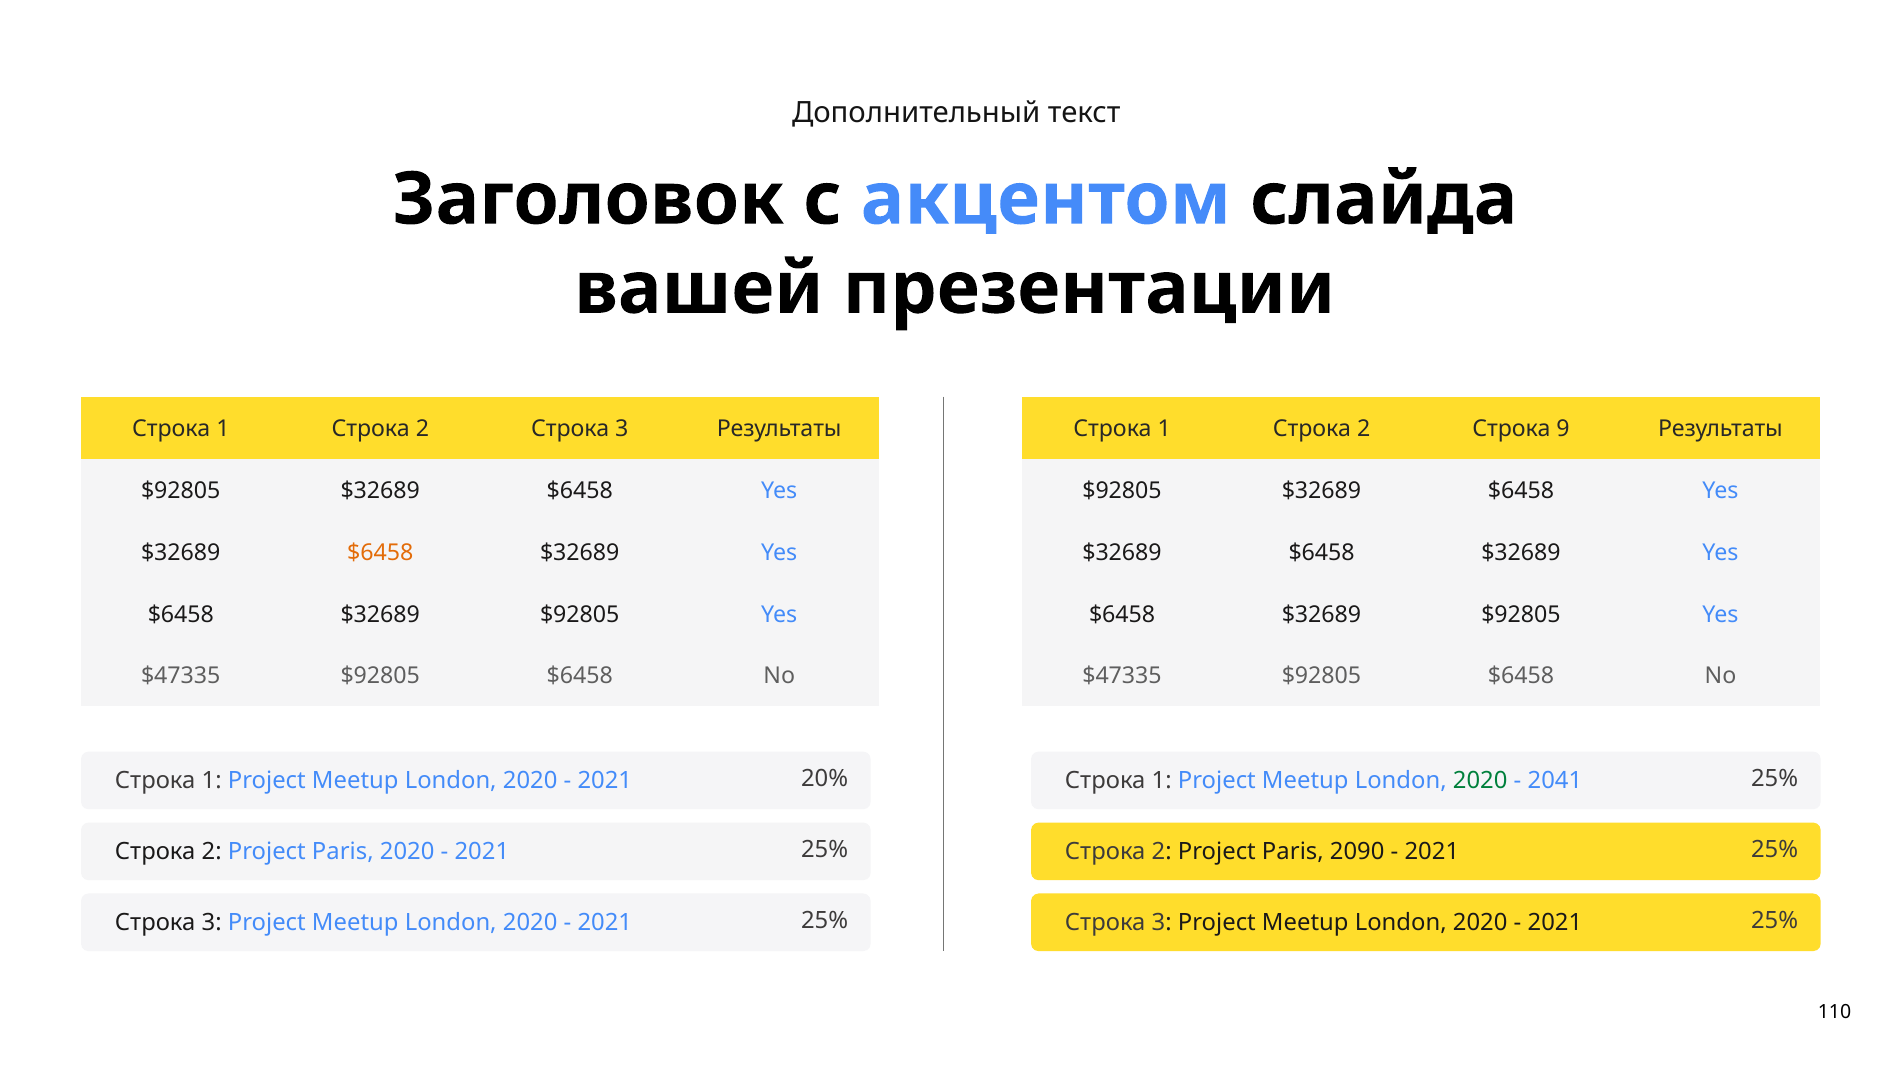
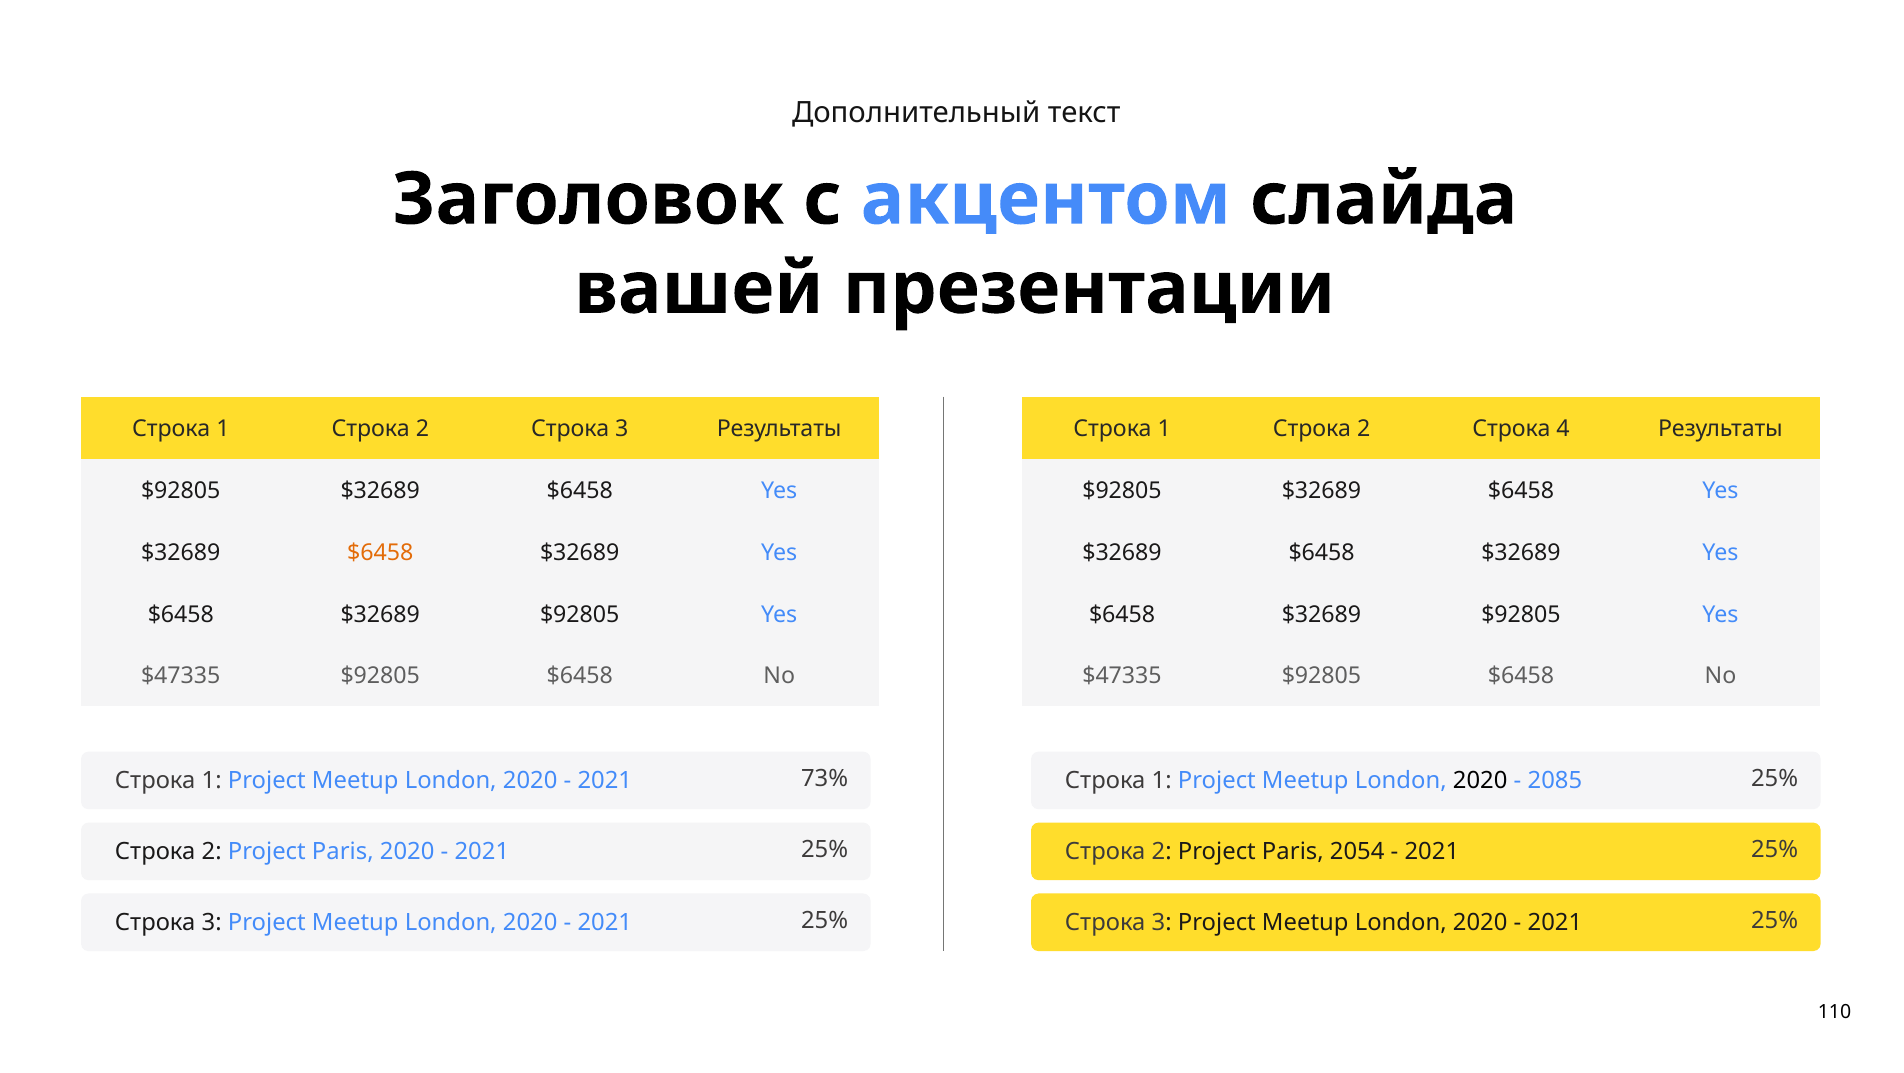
9: 9 -> 4 (1563, 429)
20%: 20% -> 73% (825, 779)
2020 colour: green -> black (1480, 781)
2041: 2041 -> 2085 (1555, 781)
2090: 2090 -> 2054 (1357, 852)
